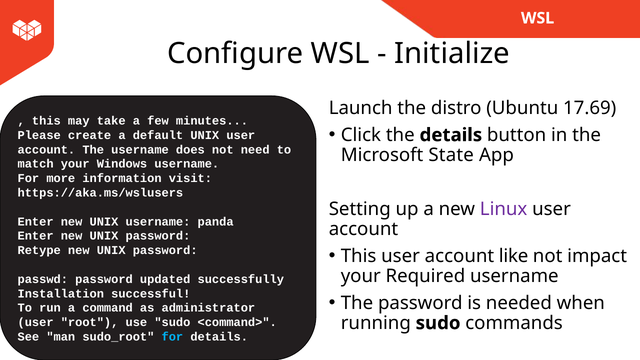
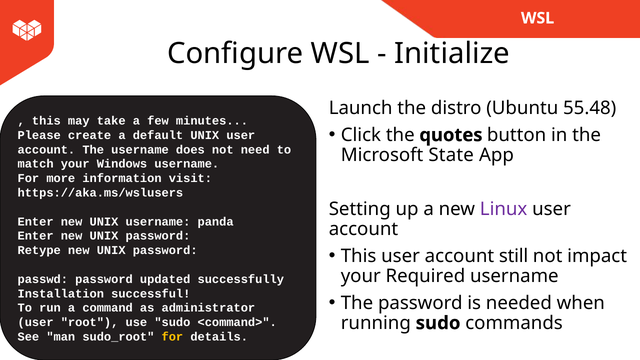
17.69: 17.69 -> 55.48 (590, 108)
the details: details -> quotes (451, 135)
like: like -> still (514, 256)
for colour: light blue -> yellow (172, 337)
